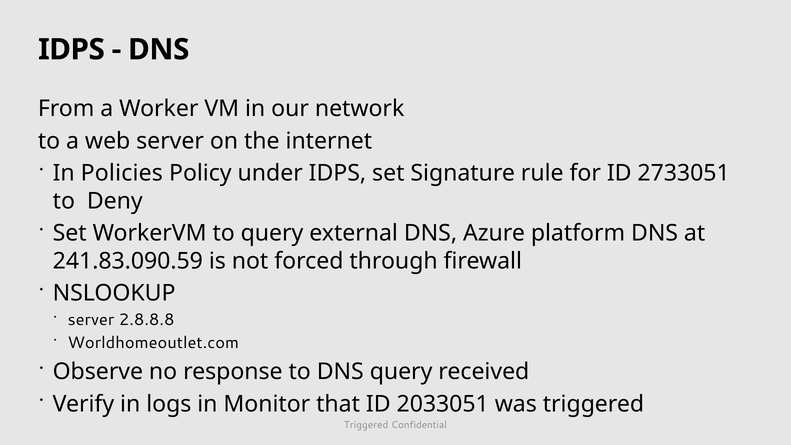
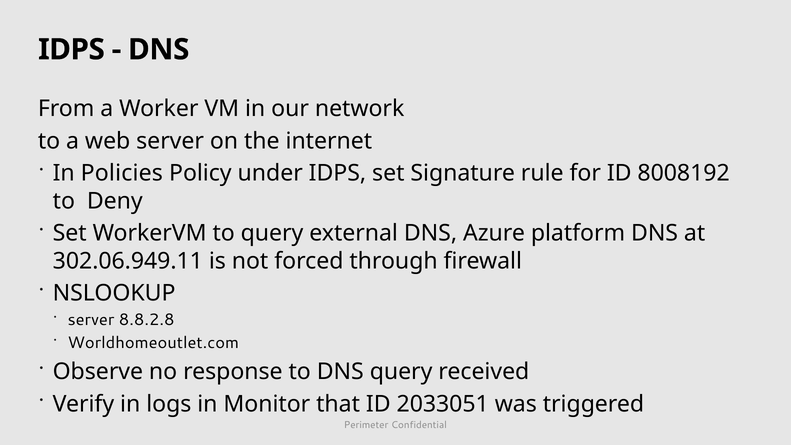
2733051: 2733051 -> 8008192 (684, 173)
241.83.090.59: 241.83.090.59 -> 302.06.949.11 (128, 261)
2.8.8.8: 2.8.8.8 -> 8.8.2.8 (147, 320)
Triggered: Triggered -> Perimeter (366, 425)
